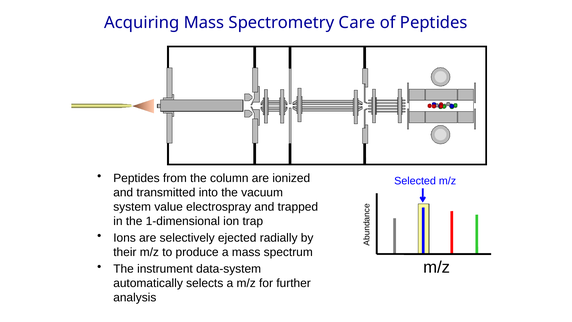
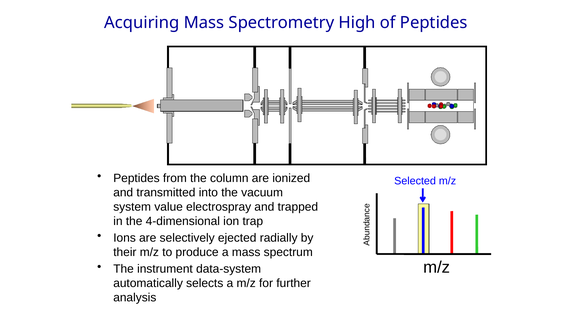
Care: Care -> High (357, 23)
1-dimensional: 1-dimensional -> 4-dimensional (183, 221)
